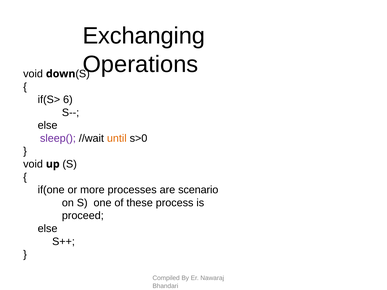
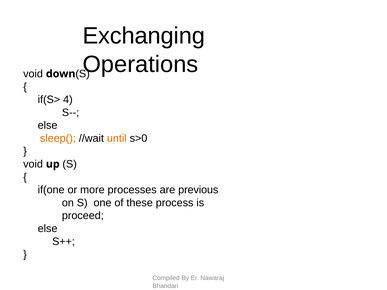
6: 6 -> 4 (68, 100)
sleep( colour: purple -> orange (58, 138)
scenario: scenario -> previous (198, 190)
